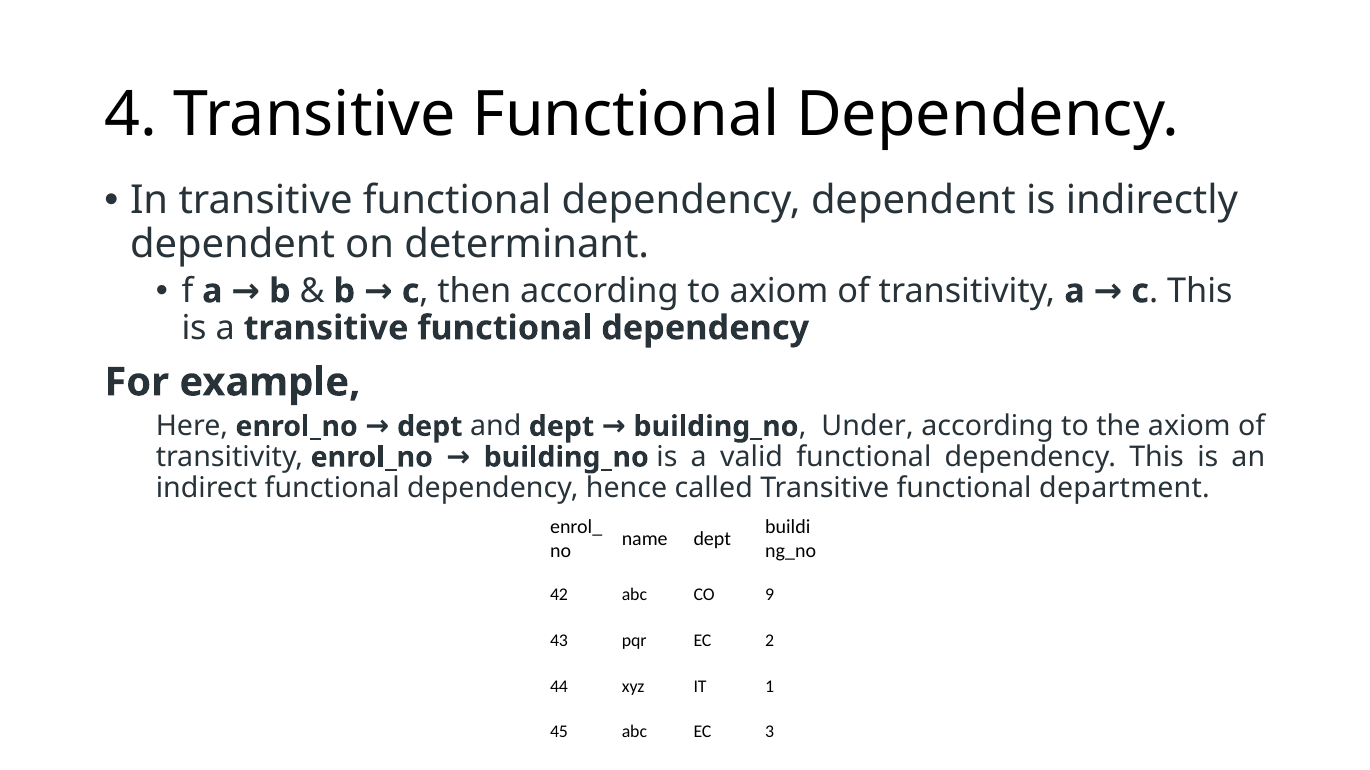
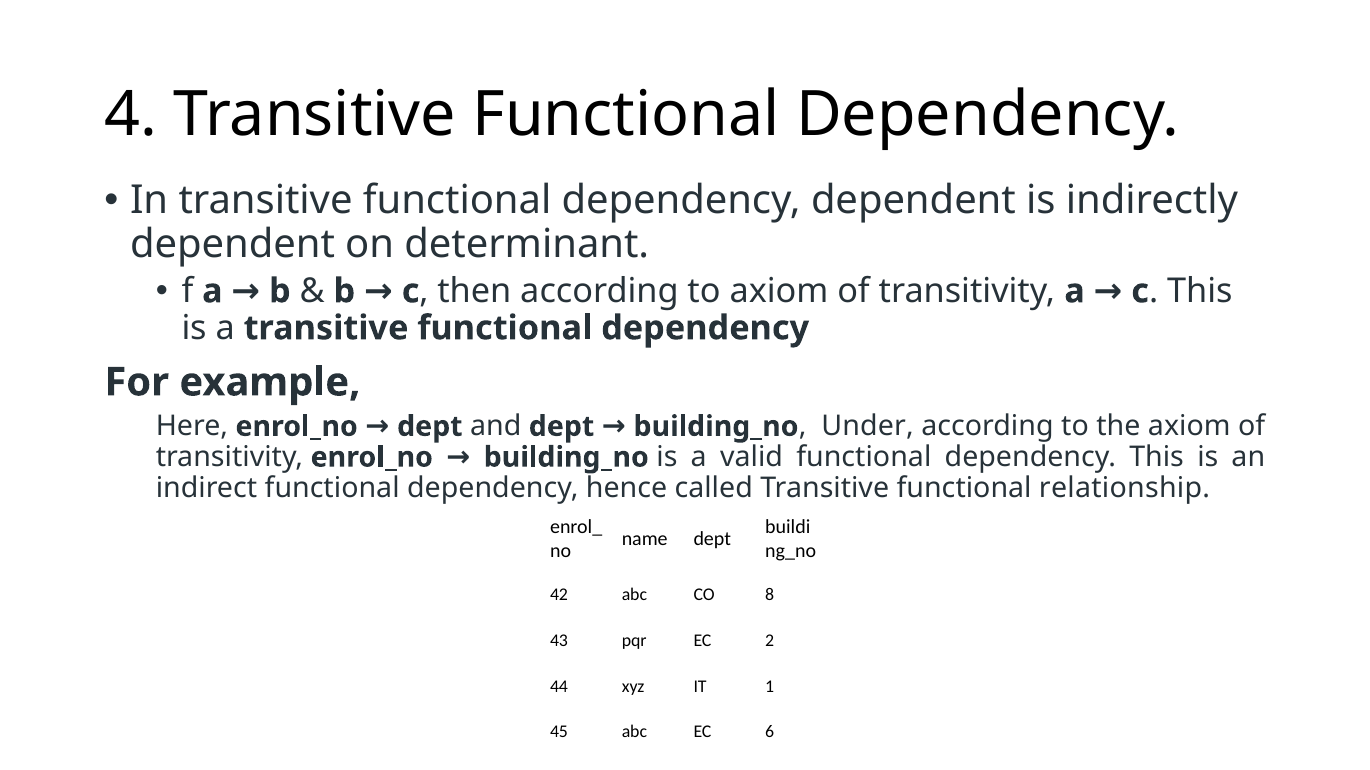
department: department -> relationship (1125, 488)
9: 9 -> 8 (770, 595)
3: 3 -> 6 (770, 732)
